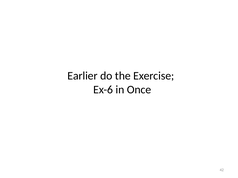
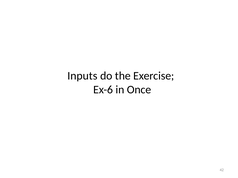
Earlier: Earlier -> Inputs (82, 76)
